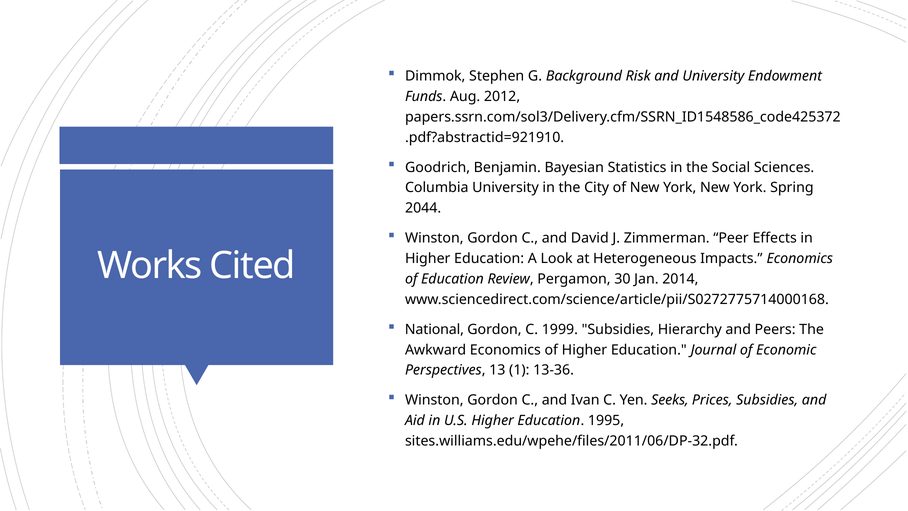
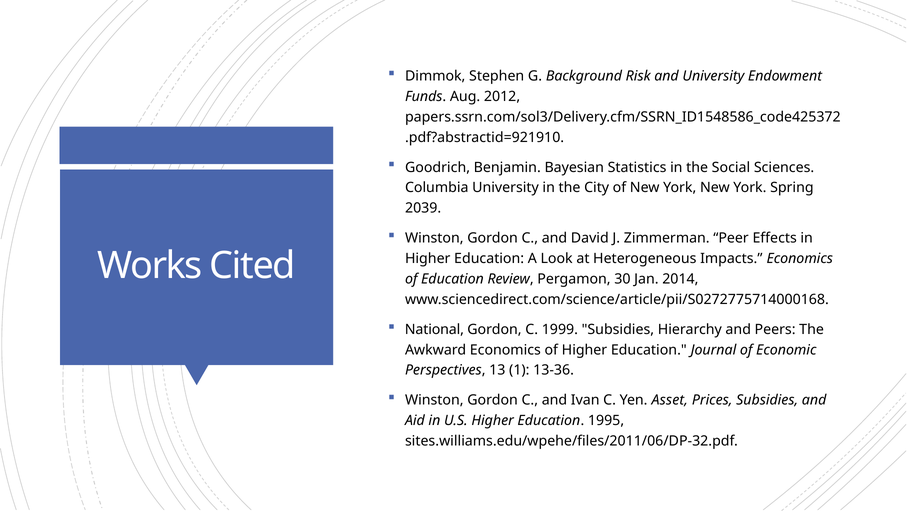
2044: 2044 -> 2039 (423, 208)
Seeks: Seeks -> Asset (670, 400)
